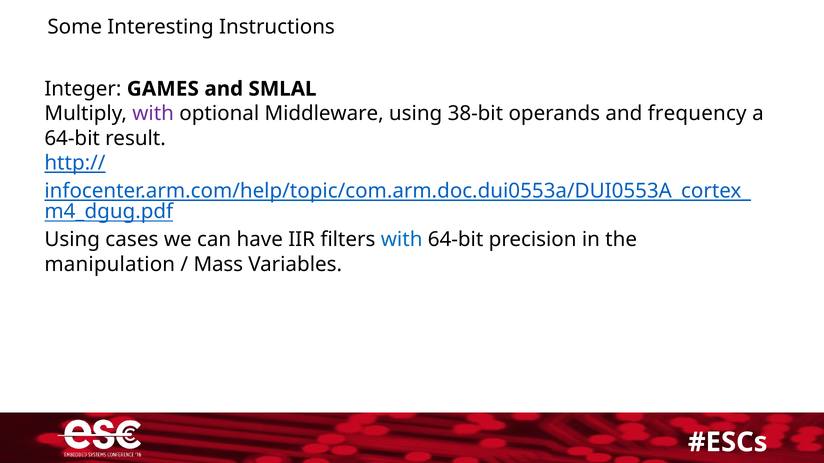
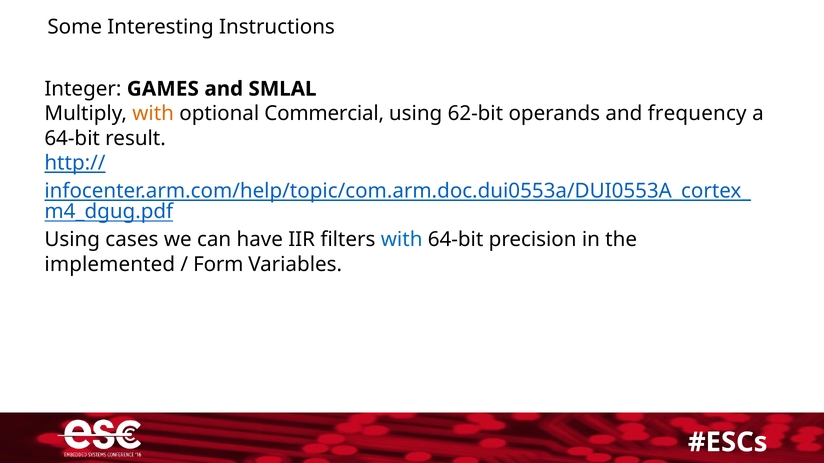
with colour: purple -> orange (153, 114)
Middleware: Middleware -> Commercial (324, 114)
38-bit: 38-bit -> 62-bit (475, 114)
manipulation: manipulation -> implemented (110, 265)
Mass: Mass -> Form (218, 265)
